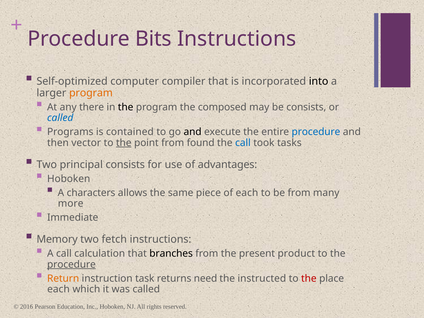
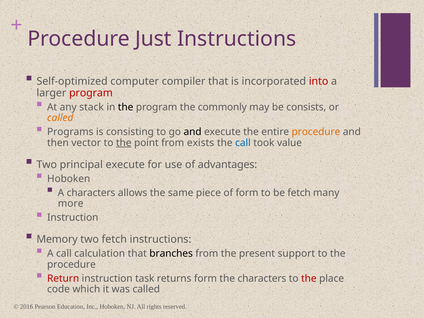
Bits: Bits -> Just (153, 39)
into colour: black -> red (319, 81)
program colour: orange -> red (91, 93)
there: there -> stack (92, 107)
composed: composed -> commonly (222, 107)
called colour: blue -> orange (60, 118)
contained: contained -> consisting (130, 132)
procedure colour: blue -> orange (316, 132)
found: found -> exists (201, 143)
tasks: tasks -> value (289, 143)
principal consists: consists -> execute (125, 165)
of each: each -> form (247, 193)
be from: from -> fetch (299, 193)
Immediate: Immediate -> Instruction (73, 218)
product: product -> support (296, 254)
procedure underline: present -> none (71, 264)
Return colour: orange -> red (63, 278)
returns need: need -> form (205, 278)
the instructed: instructed -> characters (262, 278)
each: each -> code (58, 289)
